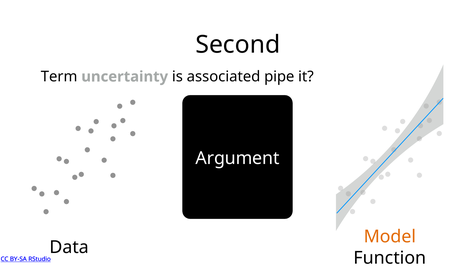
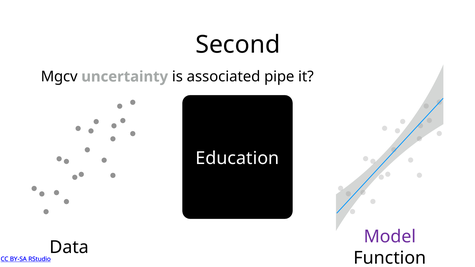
Term: Term -> Mgcv (59, 77)
Argument: Argument -> Education (237, 158)
Model colour: orange -> purple (390, 237)
